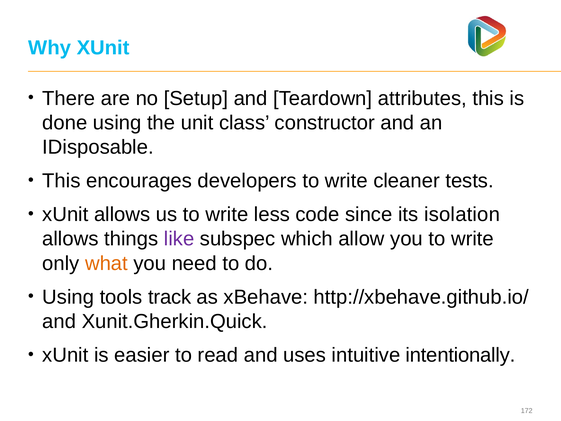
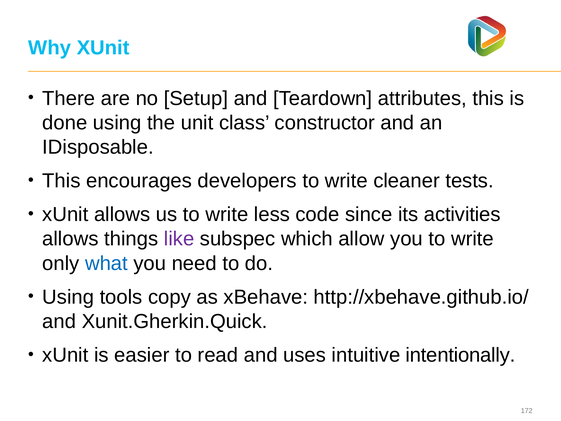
isolation: isolation -> activities (462, 214)
what colour: orange -> blue (106, 263)
track: track -> copy (169, 297)
